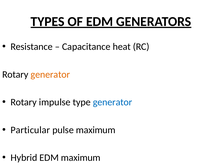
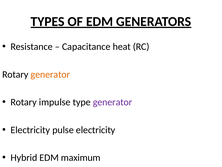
generator colour: blue -> purple (113, 102)
Particular: Particular -> Electricity (30, 130)
pulse maximum: maximum -> electricity (96, 130)
